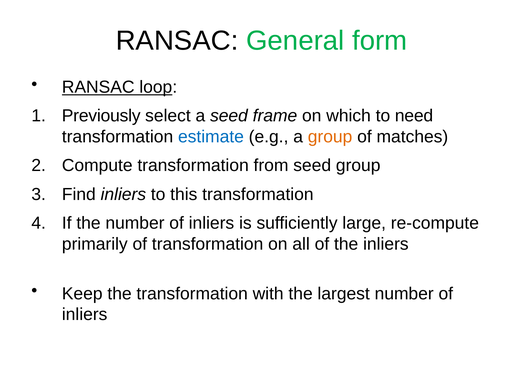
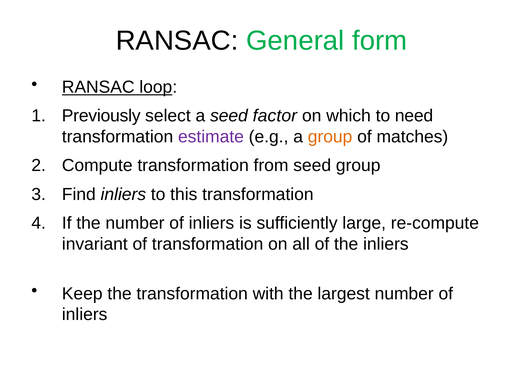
frame: frame -> factor (275, 116)
estimate colour: blue -> purple (211, 137)
primarily: primarily -> invariant (95, 244)
